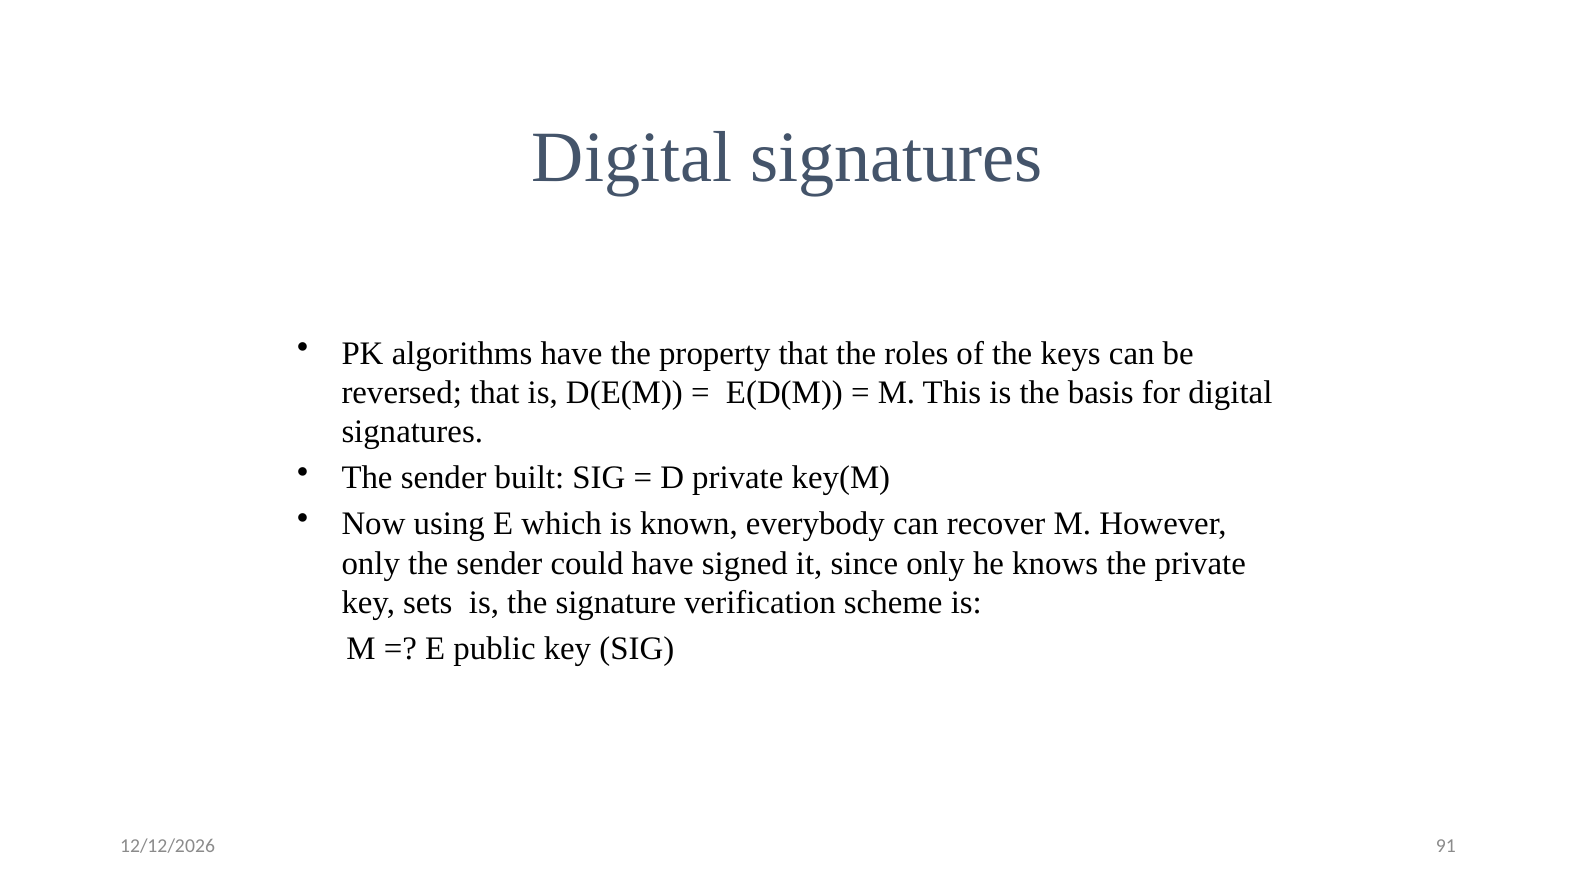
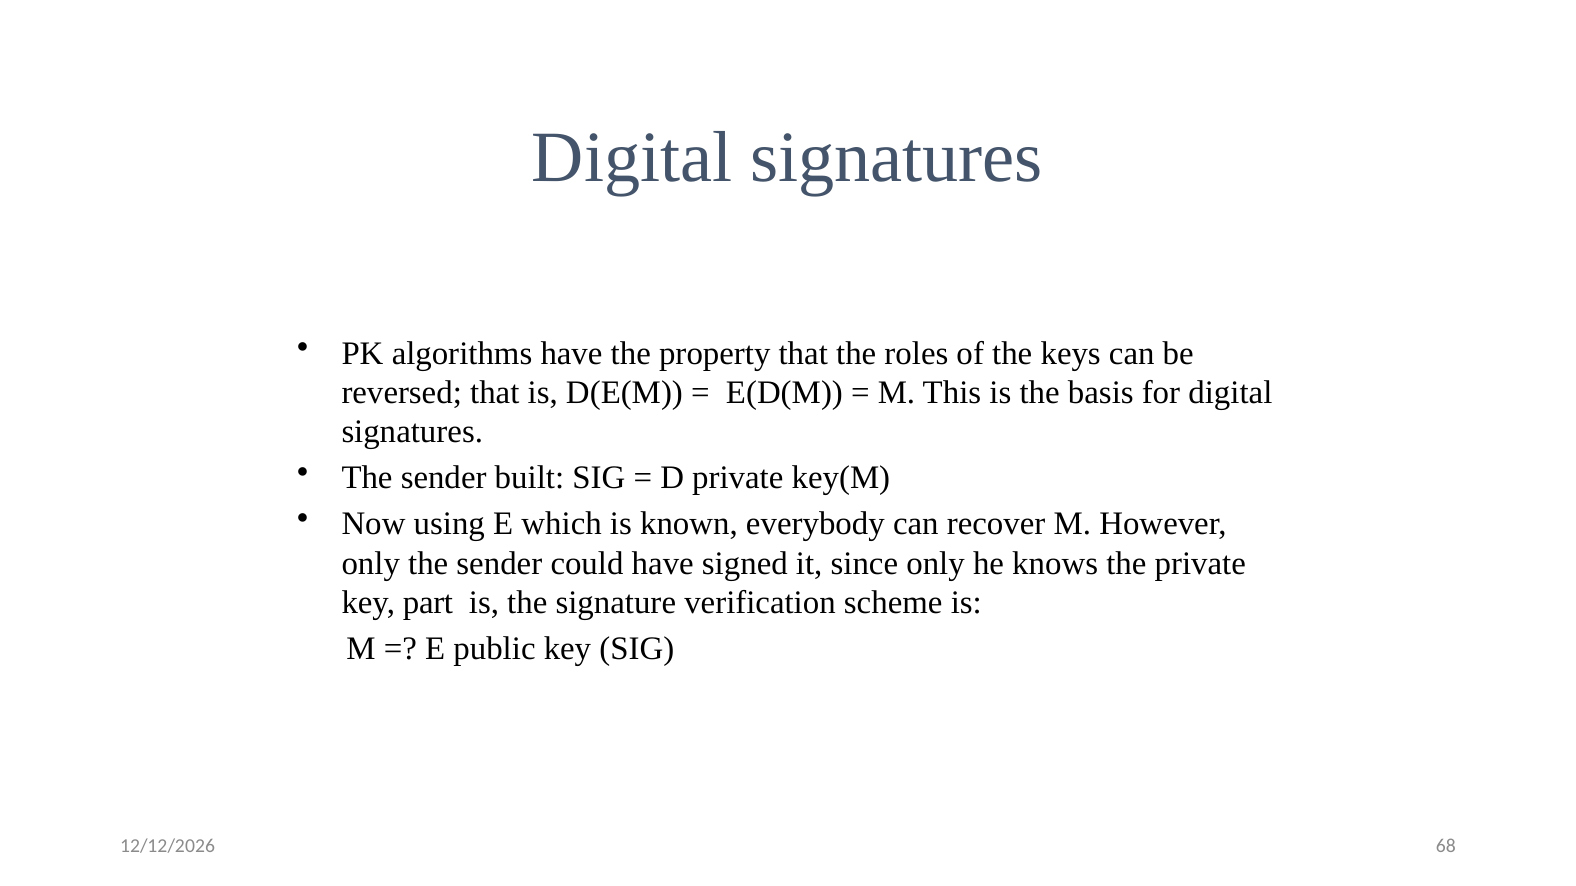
sets: sets -> part (428, 603)
91: 91 -> 68 (1446, 846)
